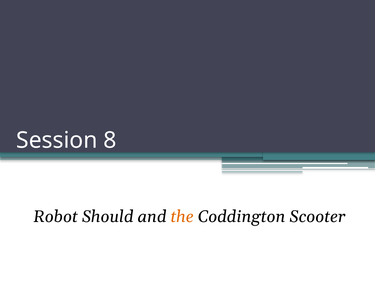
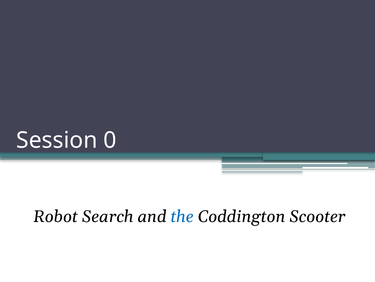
8: 8 -> 0 (110, 140)
Should: Should -> Search (108, 216)
the colour: orange -> blue (182, 216)
